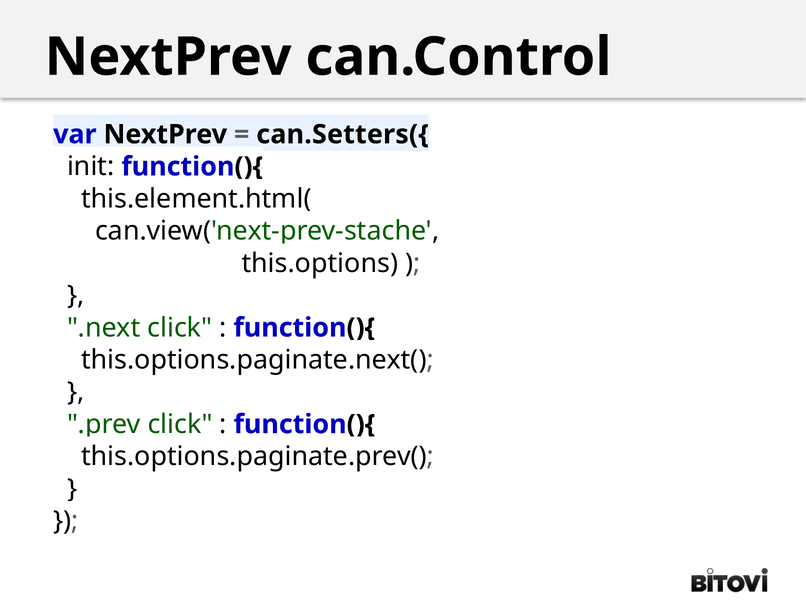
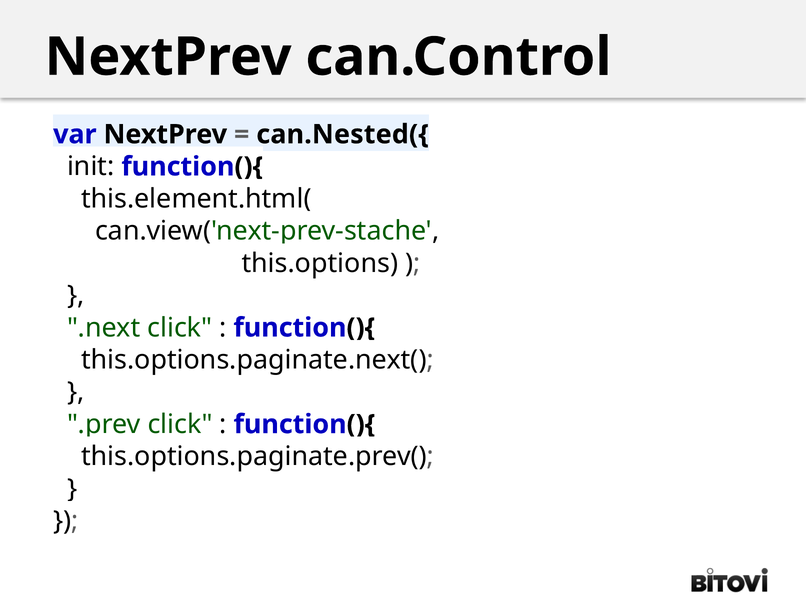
can.Setters({: can.Setters({ -> can.Nested({ (343, 135)
